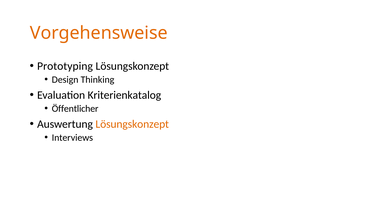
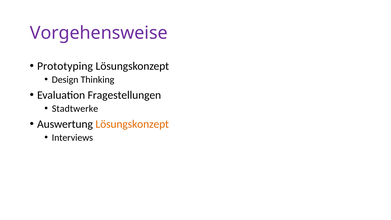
Vorgehensweise colour: orange -> purple (99, 33)
Kriterienkatalog: Kriterienkatalog -> Fragestellungen (124, 95)
Öffentlicher: Öffentlicher -> Stadtwerke (75, 109)
